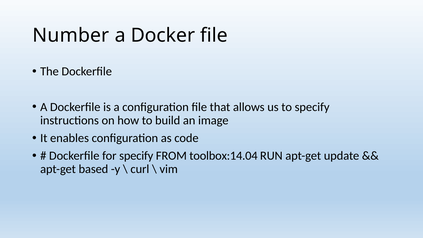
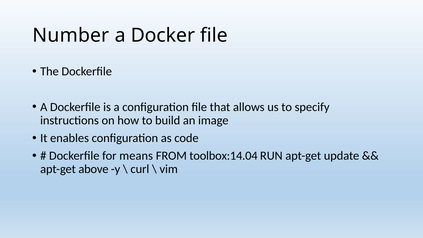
for specify: specify -> means (136, 156)
based: based -> above (93, 169)
